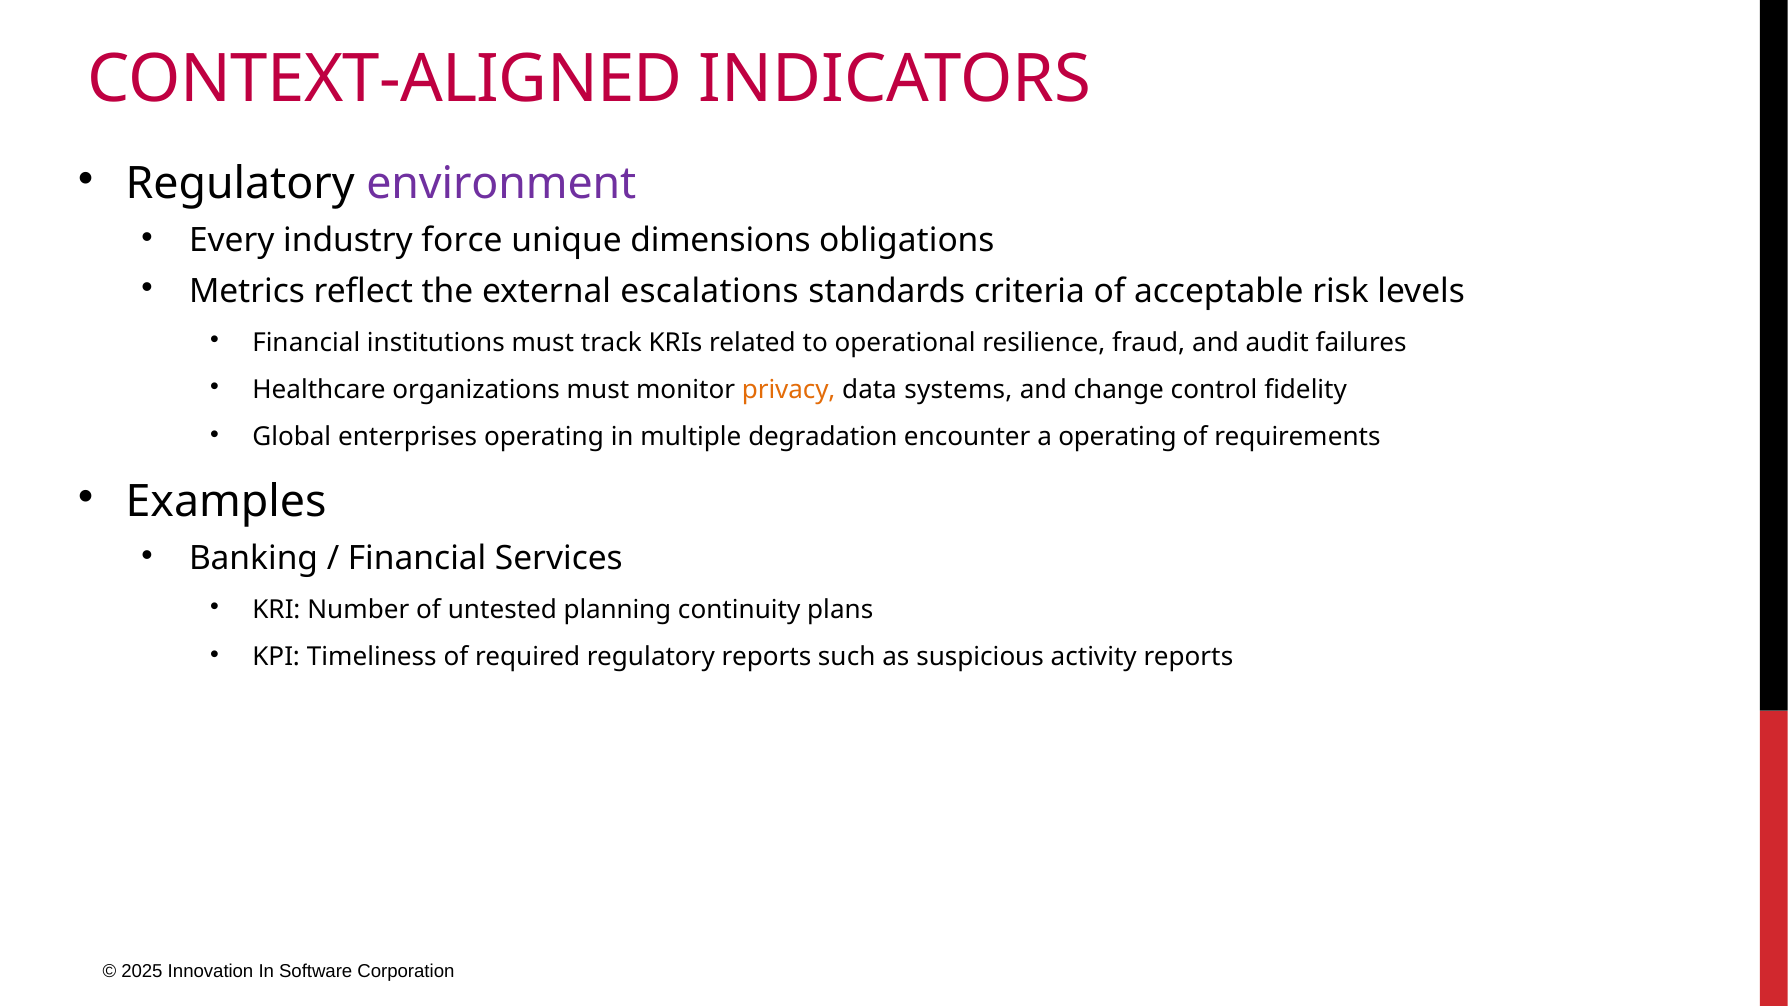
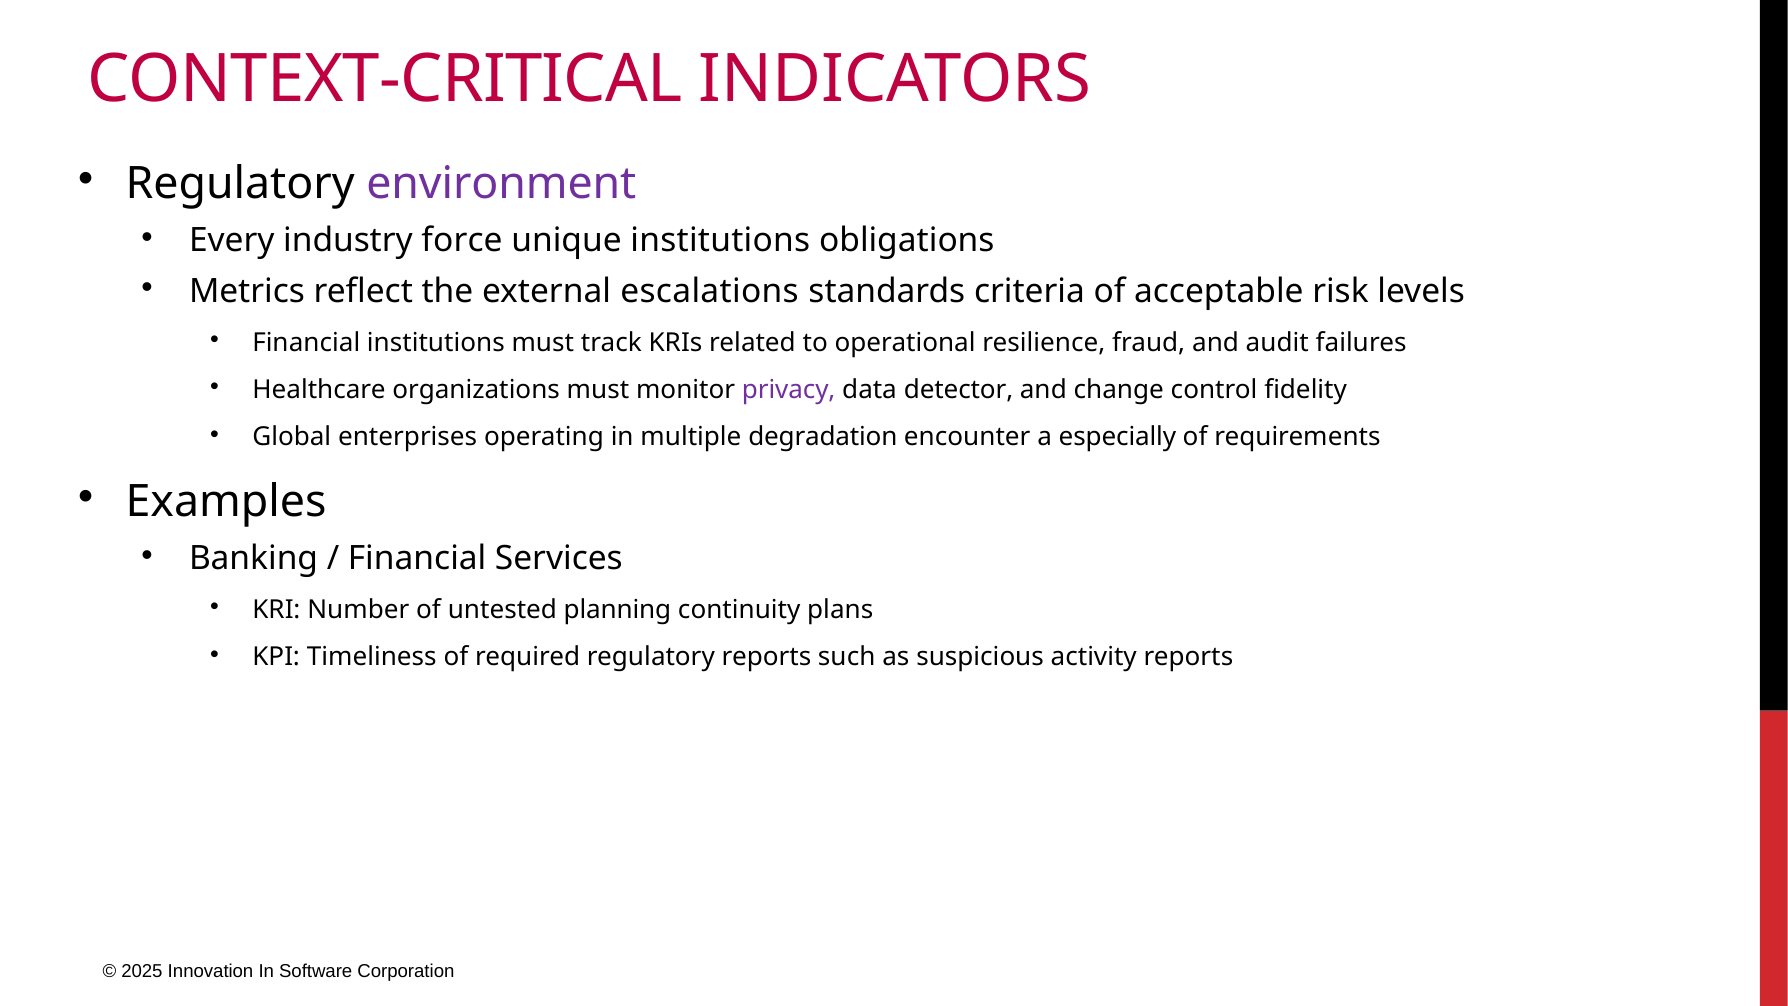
CONTEXT-ALIGNED: CONTEXT-ALIGNED -> CONTEXT-CRITICAL (385, 79)
unique dimensions: dimensions -> institutions (720, 241)
privacy colour: orange -> purple (789, 390)
systems: systems -> detector (959, 390)
a operating: operating -> especially (1117, 437)
